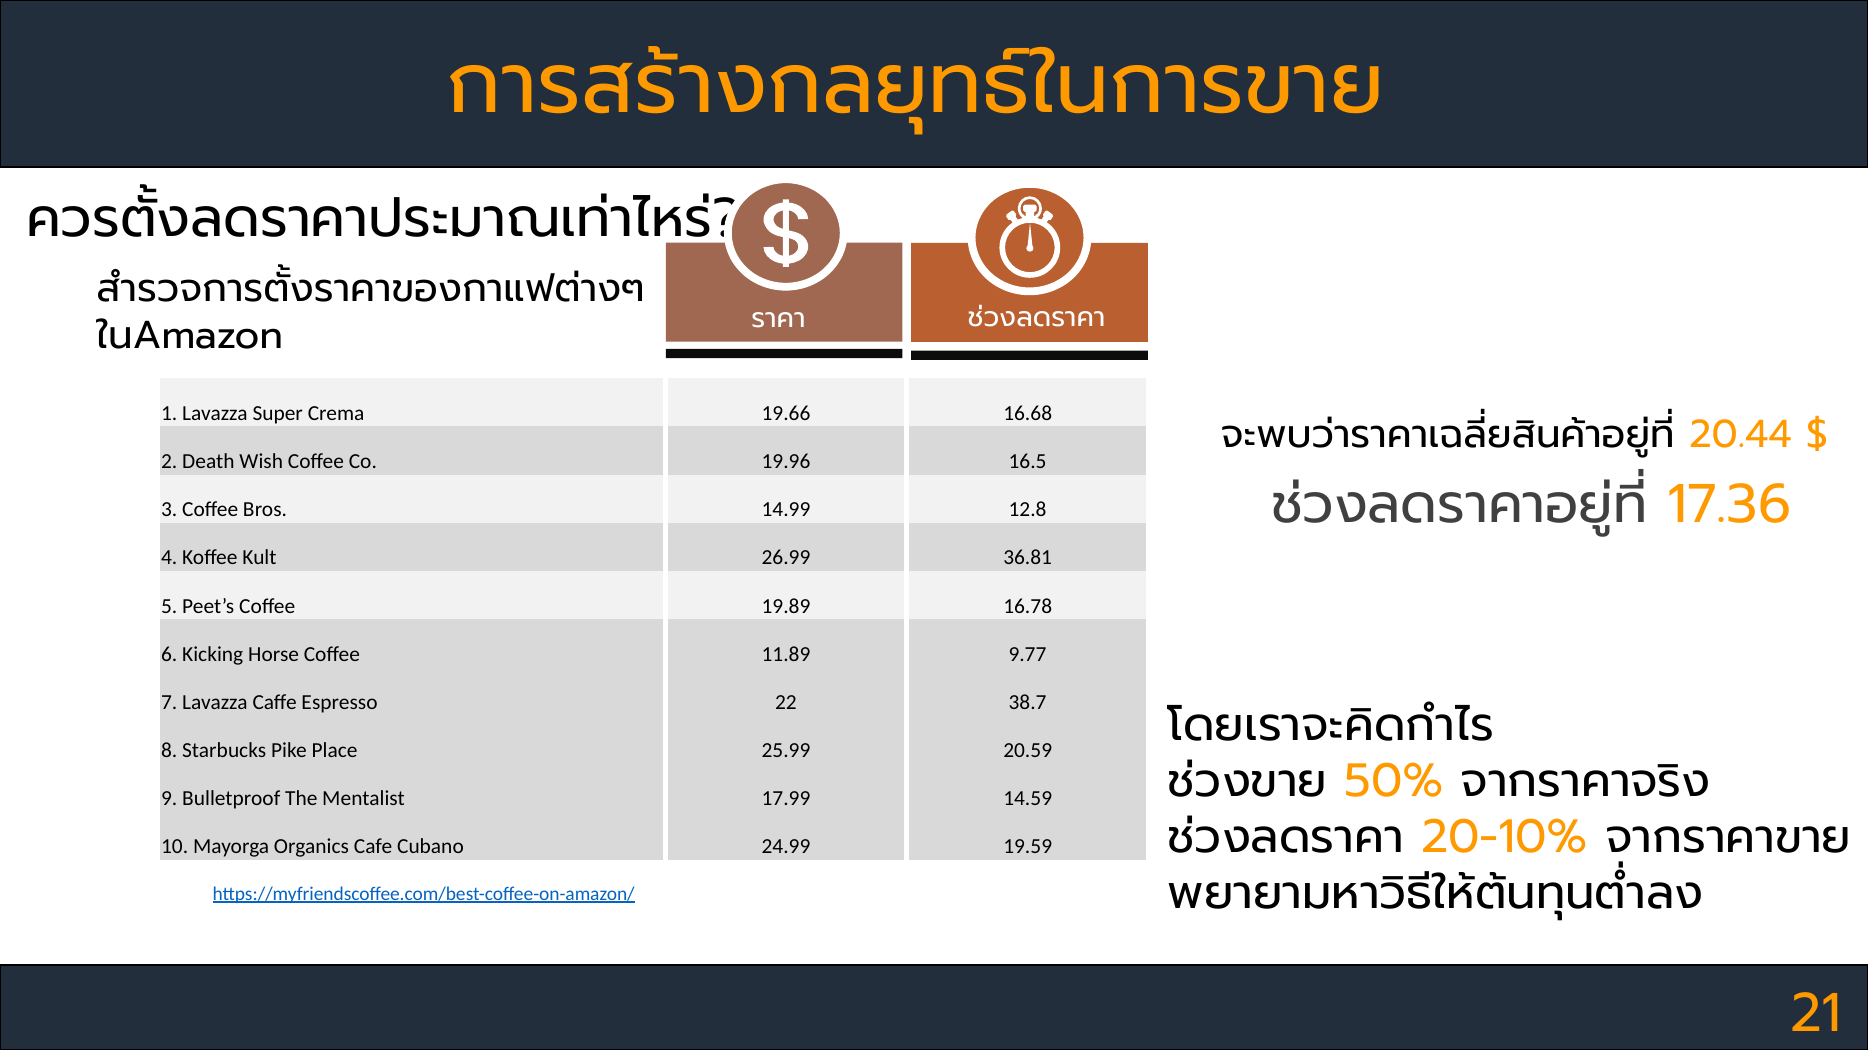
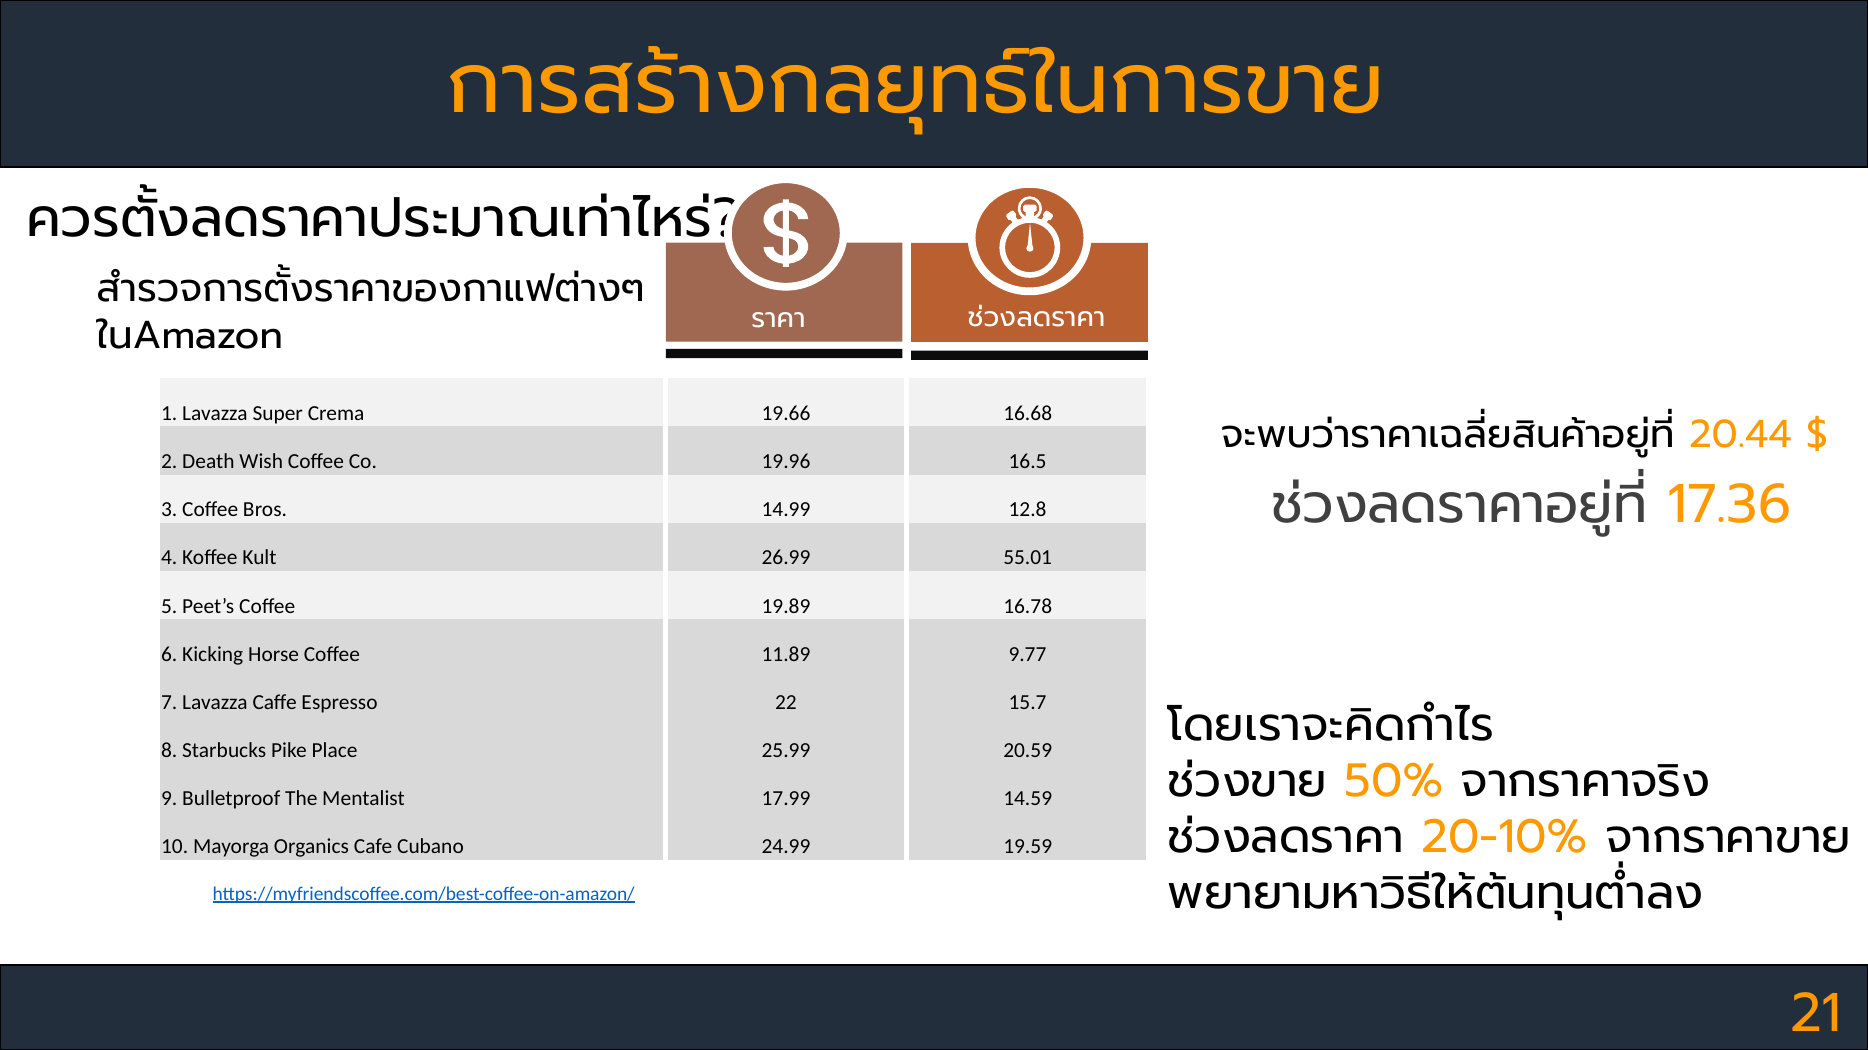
36.81: 36.81 -> 55.01 (1028, 558)
38.7: 38.7 -> 15.7 (1028, 703)
